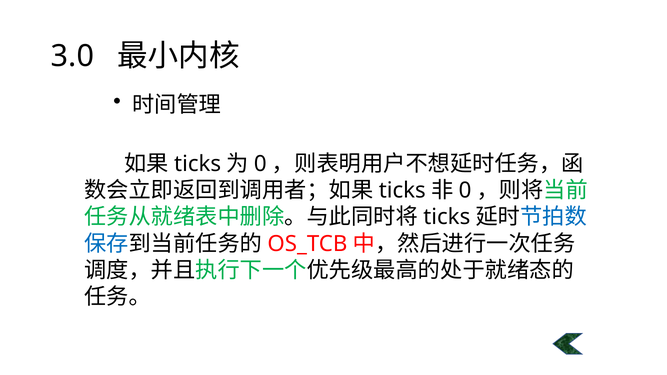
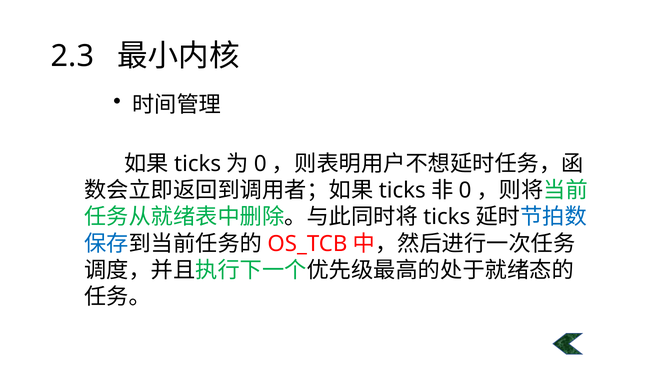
3.0: 3.0 -> 2.3 (72, 56)
